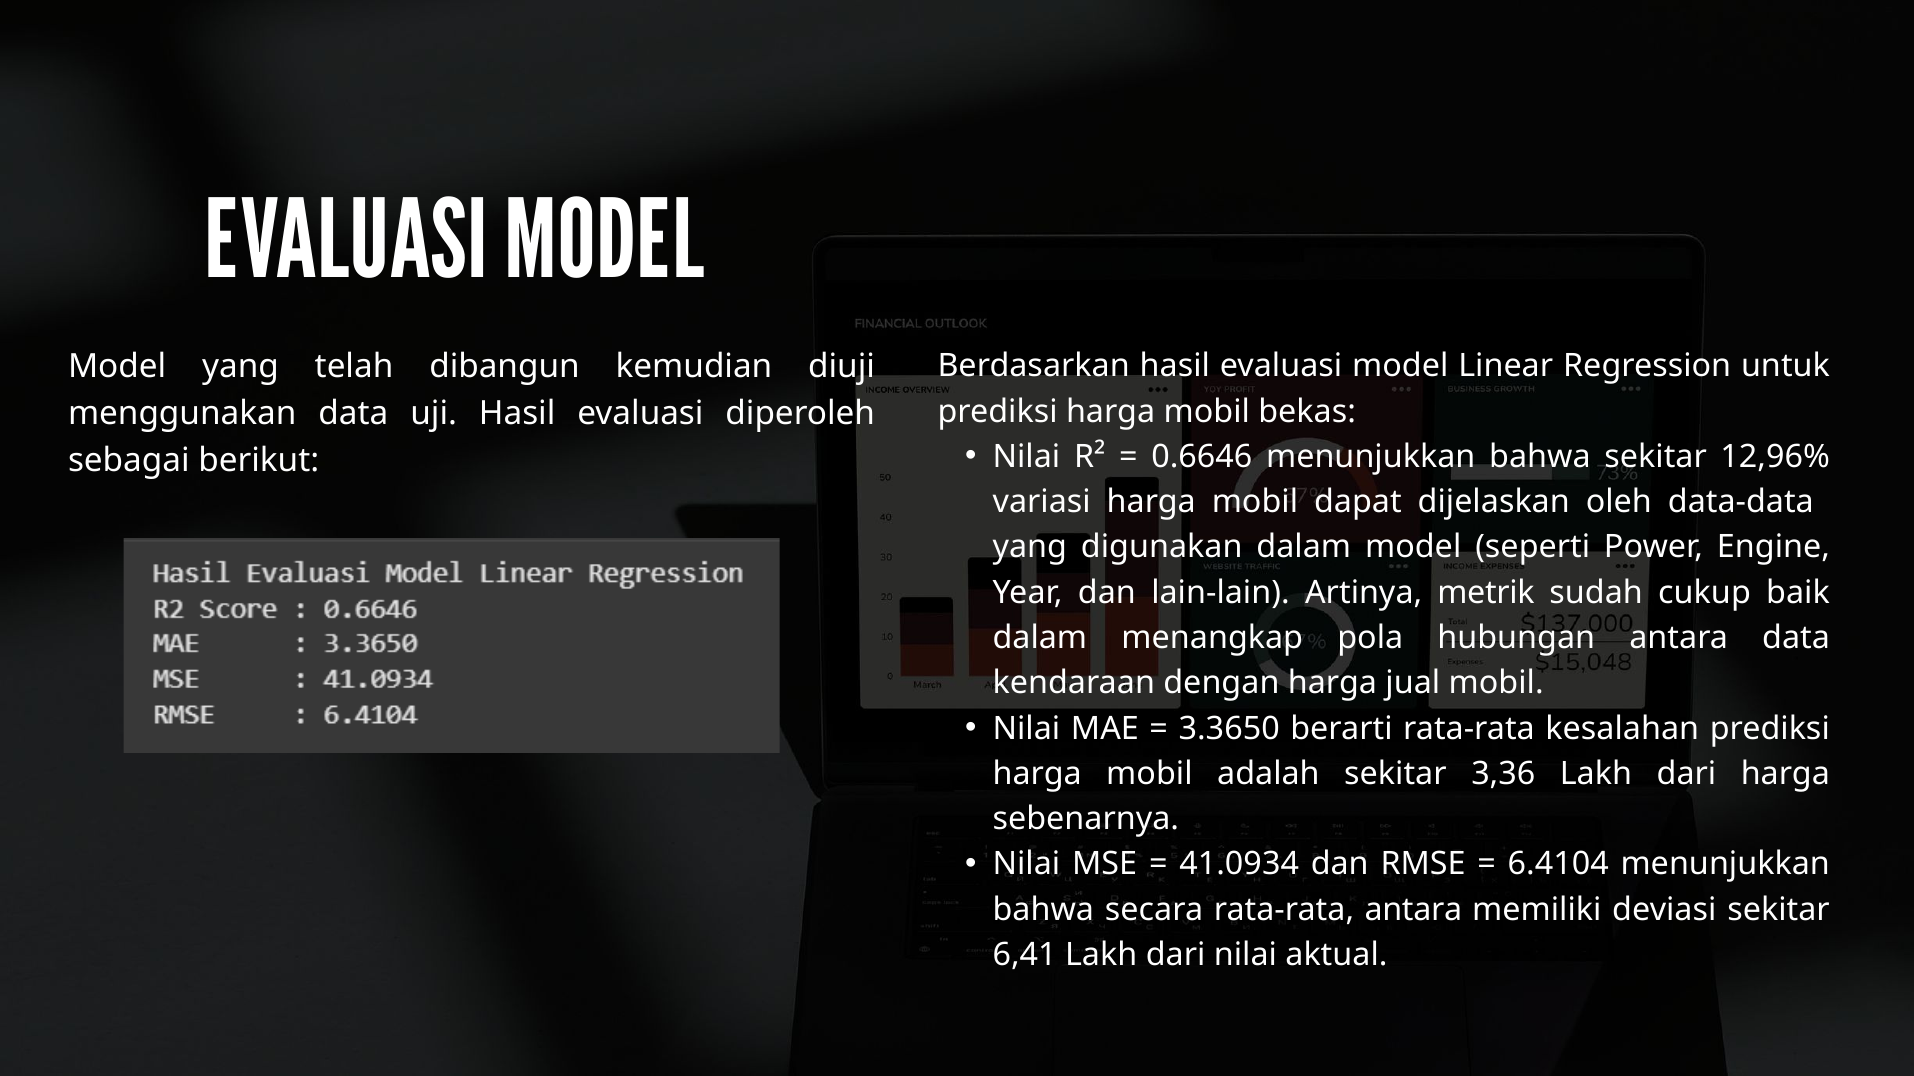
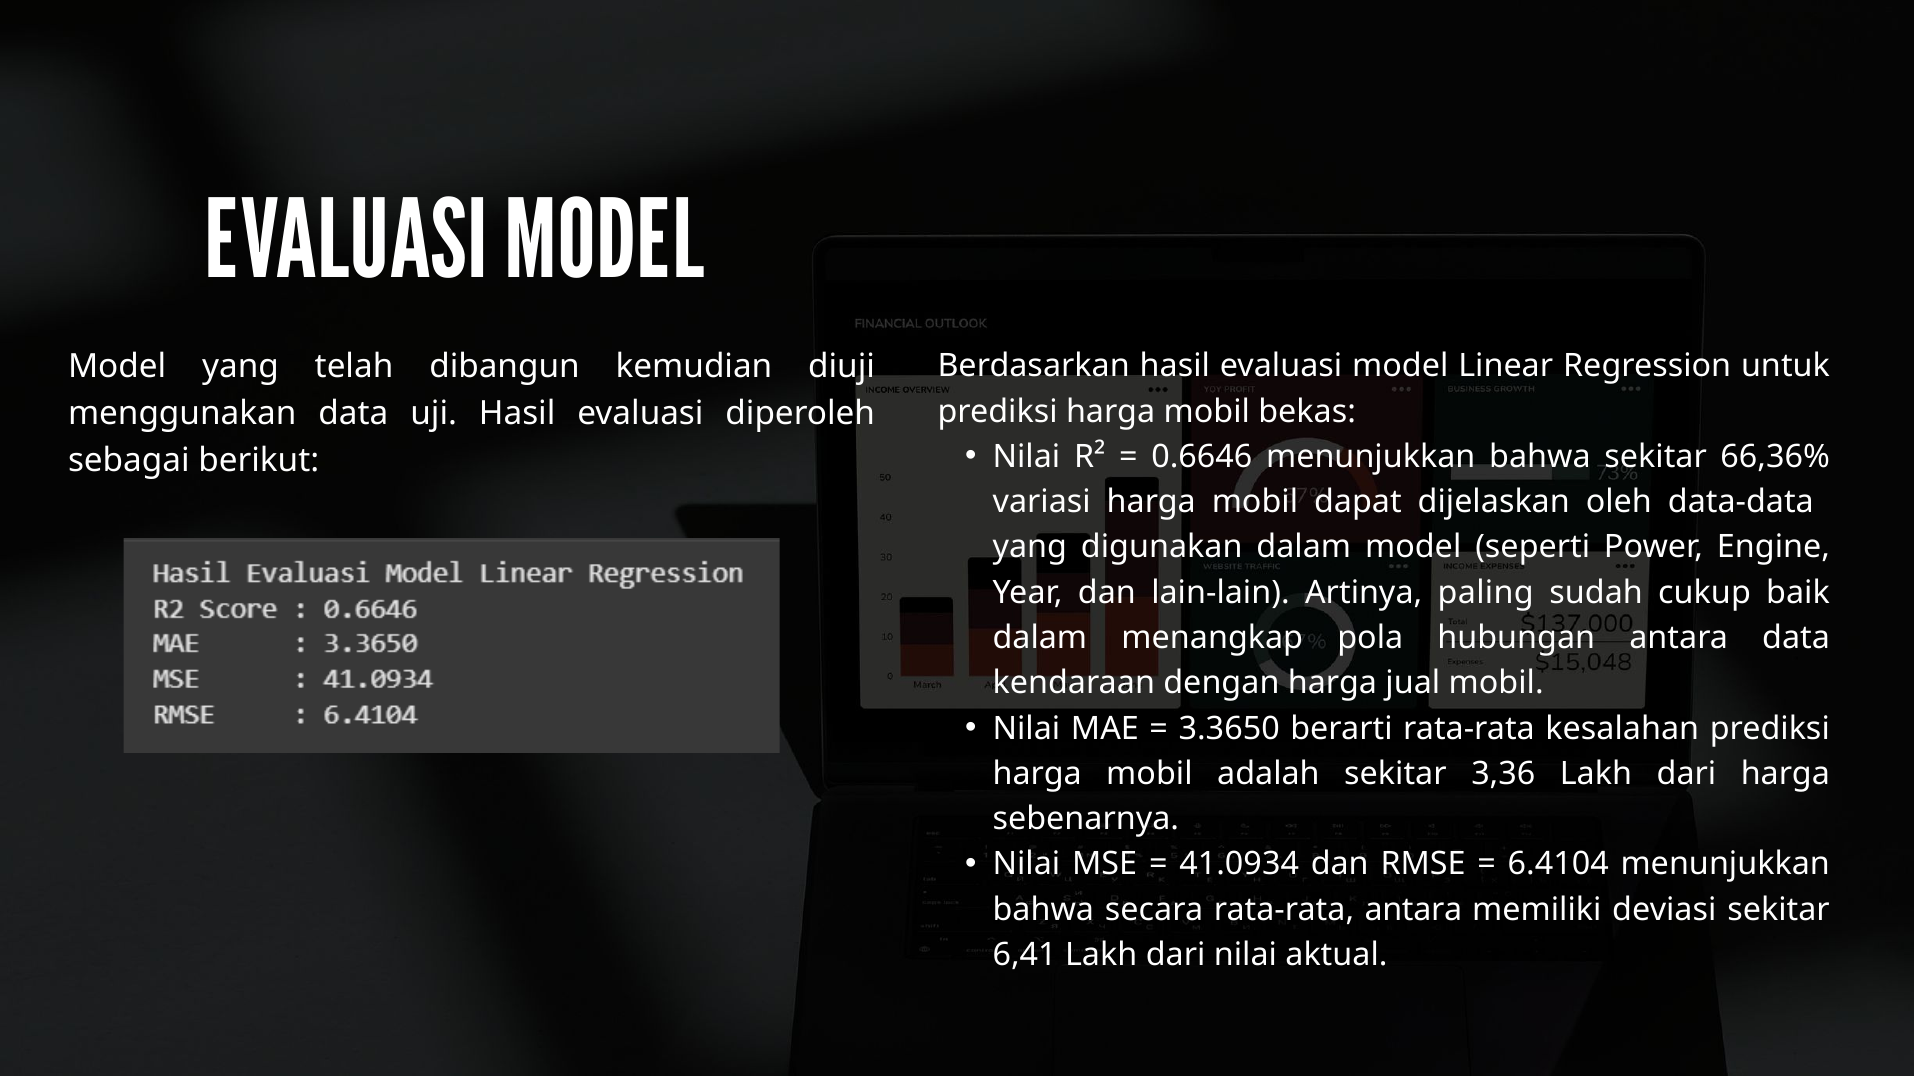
12,96%: 12,96% -> 66,36% (1775, 457)
metrik: metrik -> paling (1486, 593)
